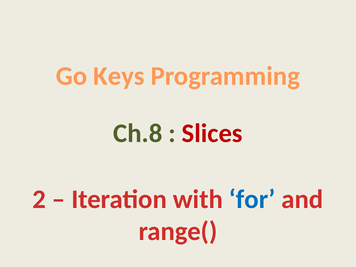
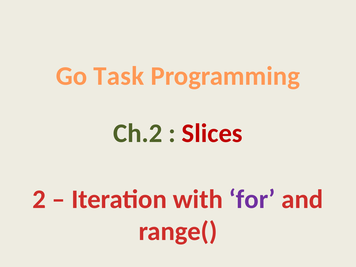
Keys: Keys -> Task (119, 76)
Ch.8: Ch.8 -> Ch.2 (138, 133)
for colour: blue -> purple (252, 199)
